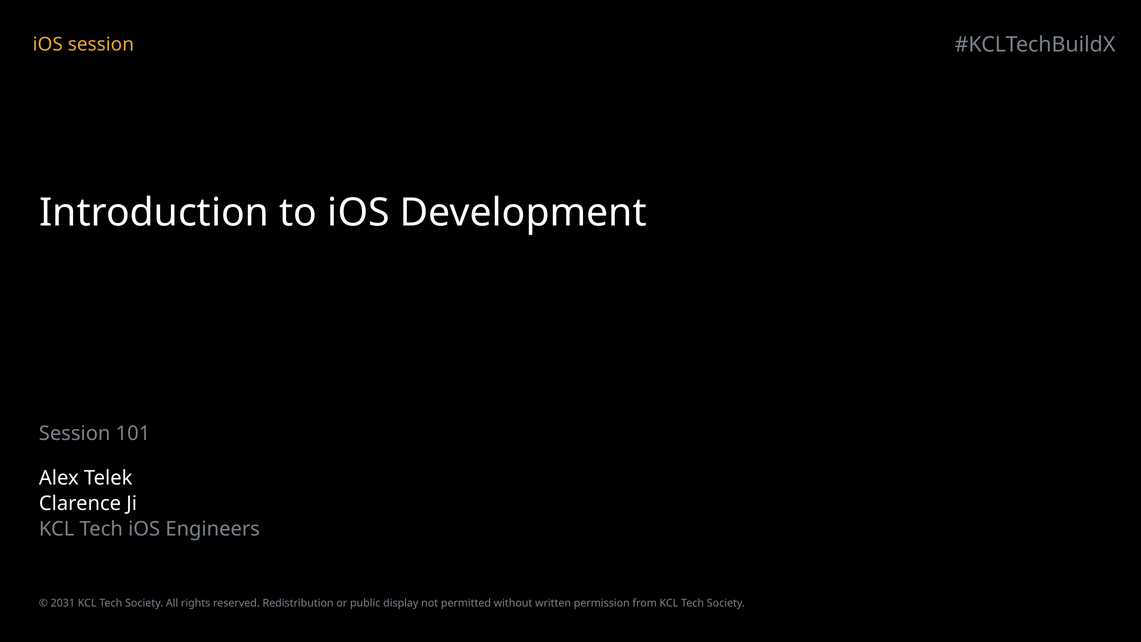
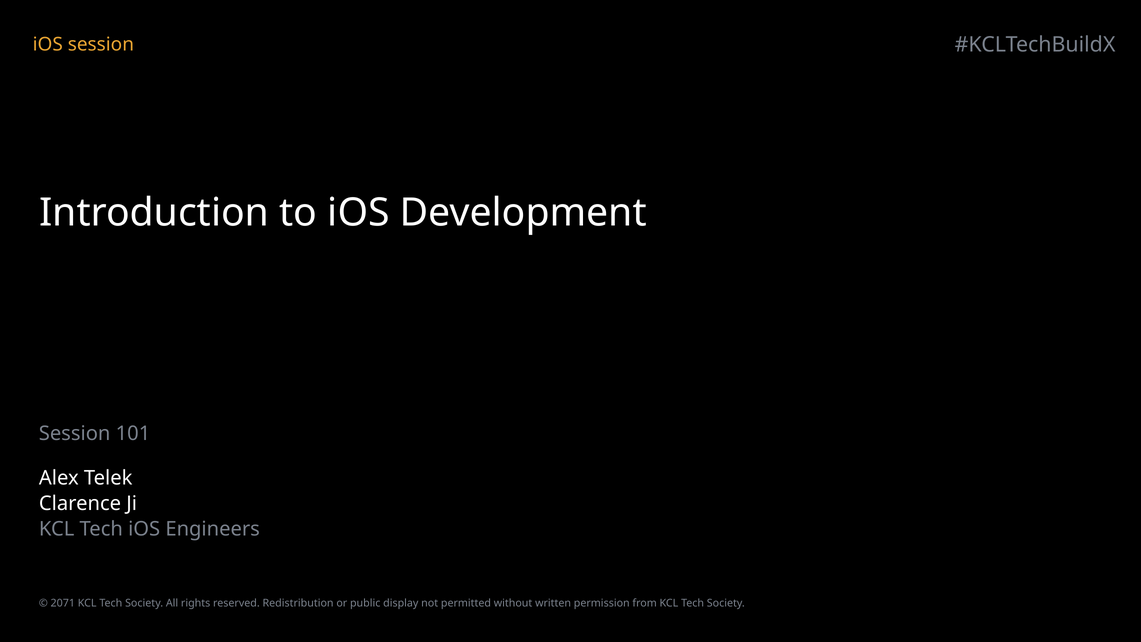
2031: 2031 -> 2071 (63, 603)
